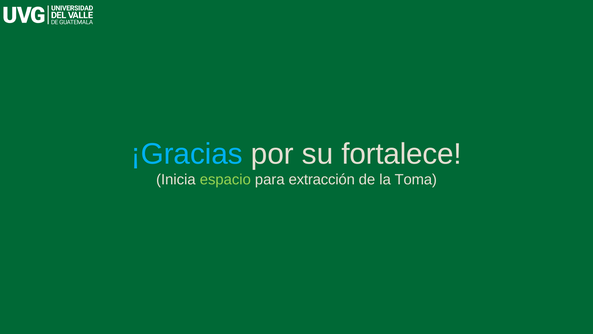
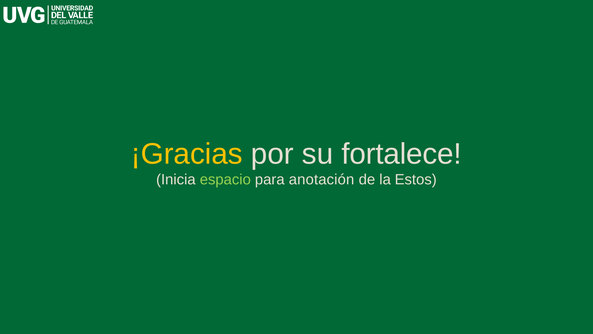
¡Gracias colour: light blue -> yellow (187, 154)
extracción: extracción -> anotación (322, 180)
Toma: Toma -> Estos (416, 180)
